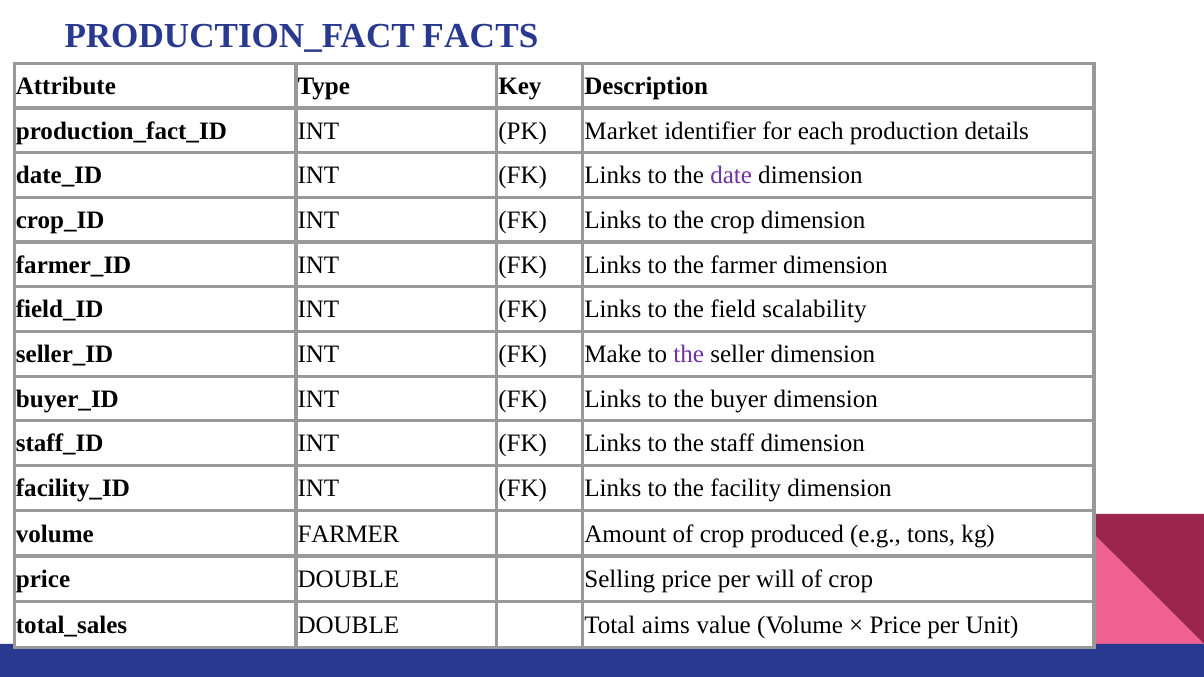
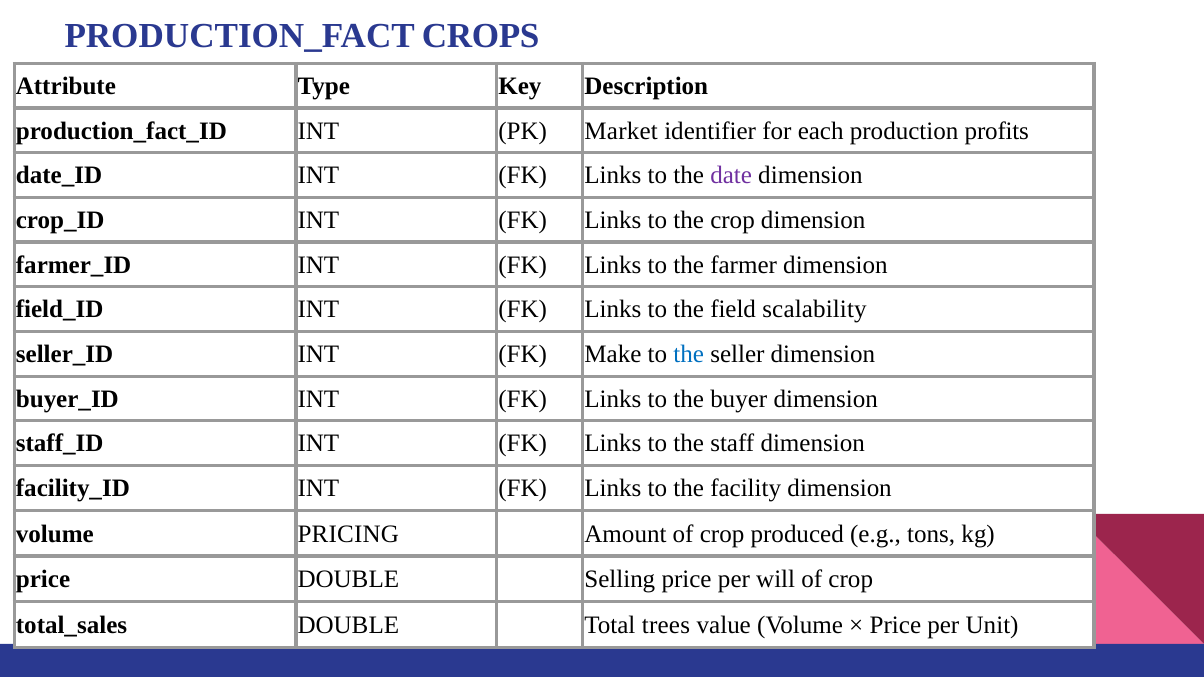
FACTS: FACTS -> CROPS (481, 36)
details: details -> profits (997, 131)
the colour: purple -> blue (689, 354)
volume FARMER: FARMER -> PRICING (348, 534)
aims: aims -> trees (666, 625)
